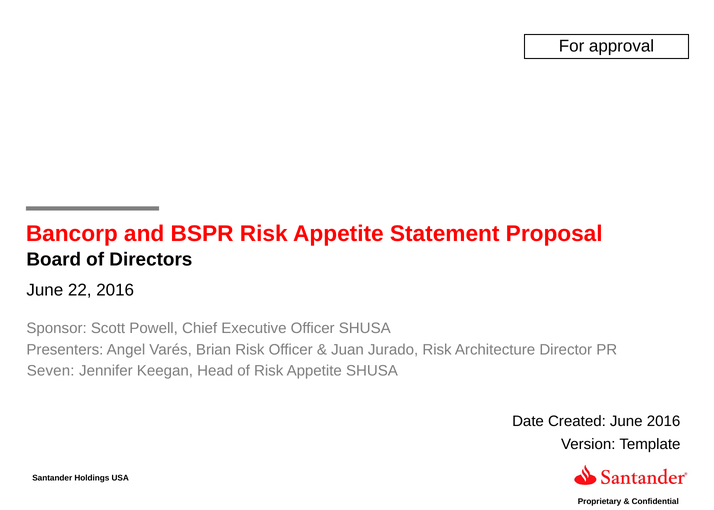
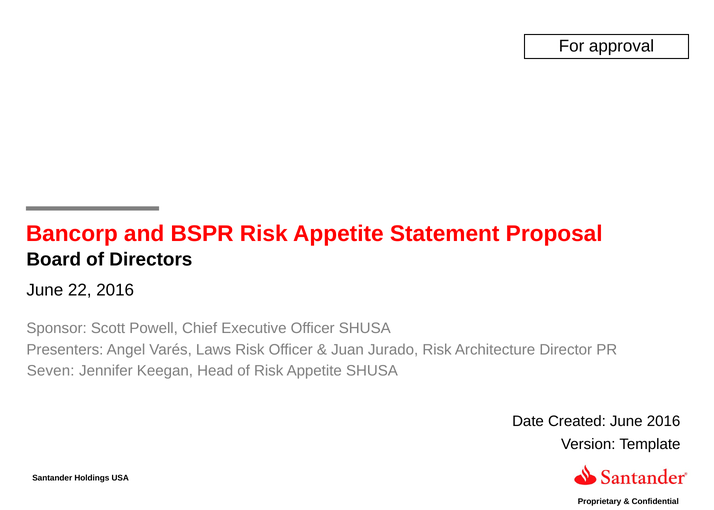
Brian: Brian -> Laws (214, 350)
